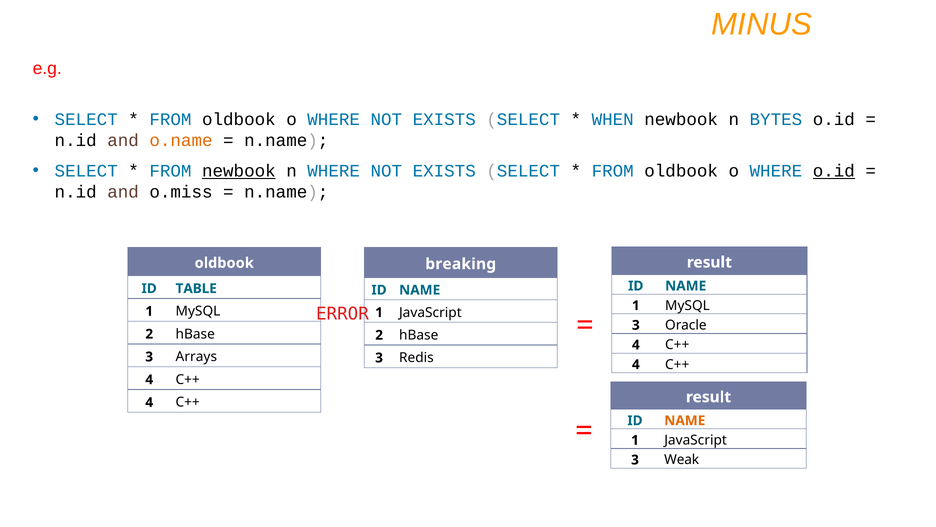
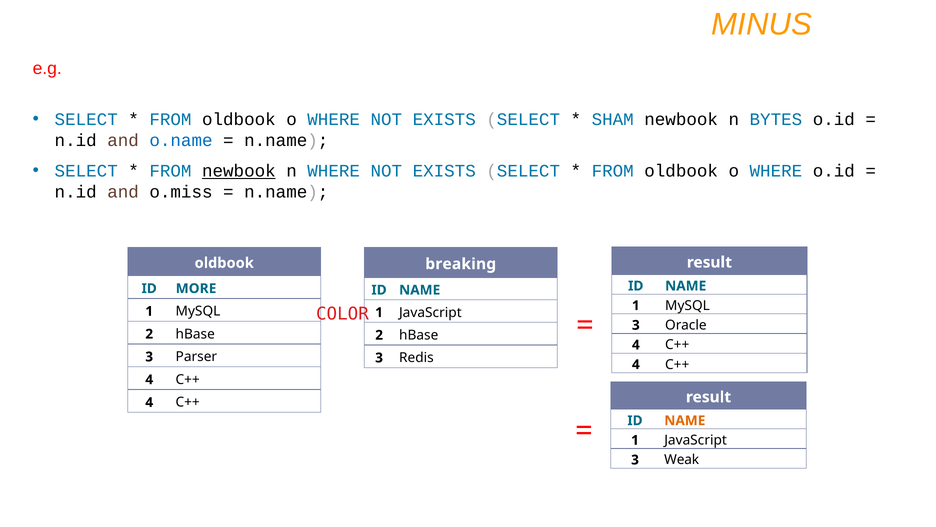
WHEN: WHEN -> SHAM (613, 119)
o.name colour: orange -> blue (181, 141)
o.id underline: present -> none (834, 171)
TABLE: TABLE -> MORE (196, 288)
ERROR: ERROR -> COLOR (342, 313)
Arrays: Arrays -> Parser (196, 357)
